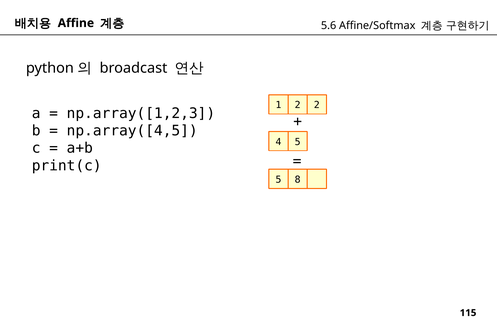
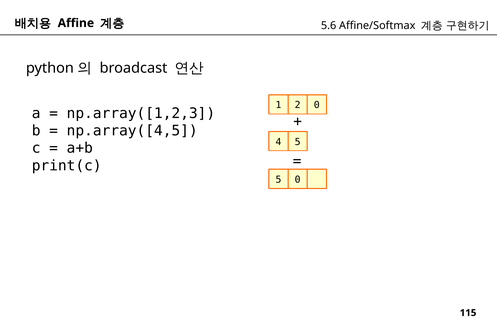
2 2: 2 -> 0 (317, 105)
5 8: 8 -> 0 (298, 180)
